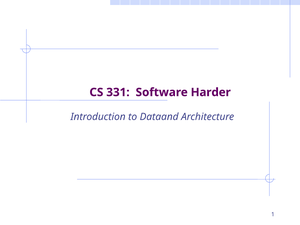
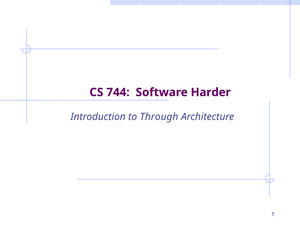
331: 331 -> 744 (118, 92)
Dataand: Dataand -> Through (159, 117)
